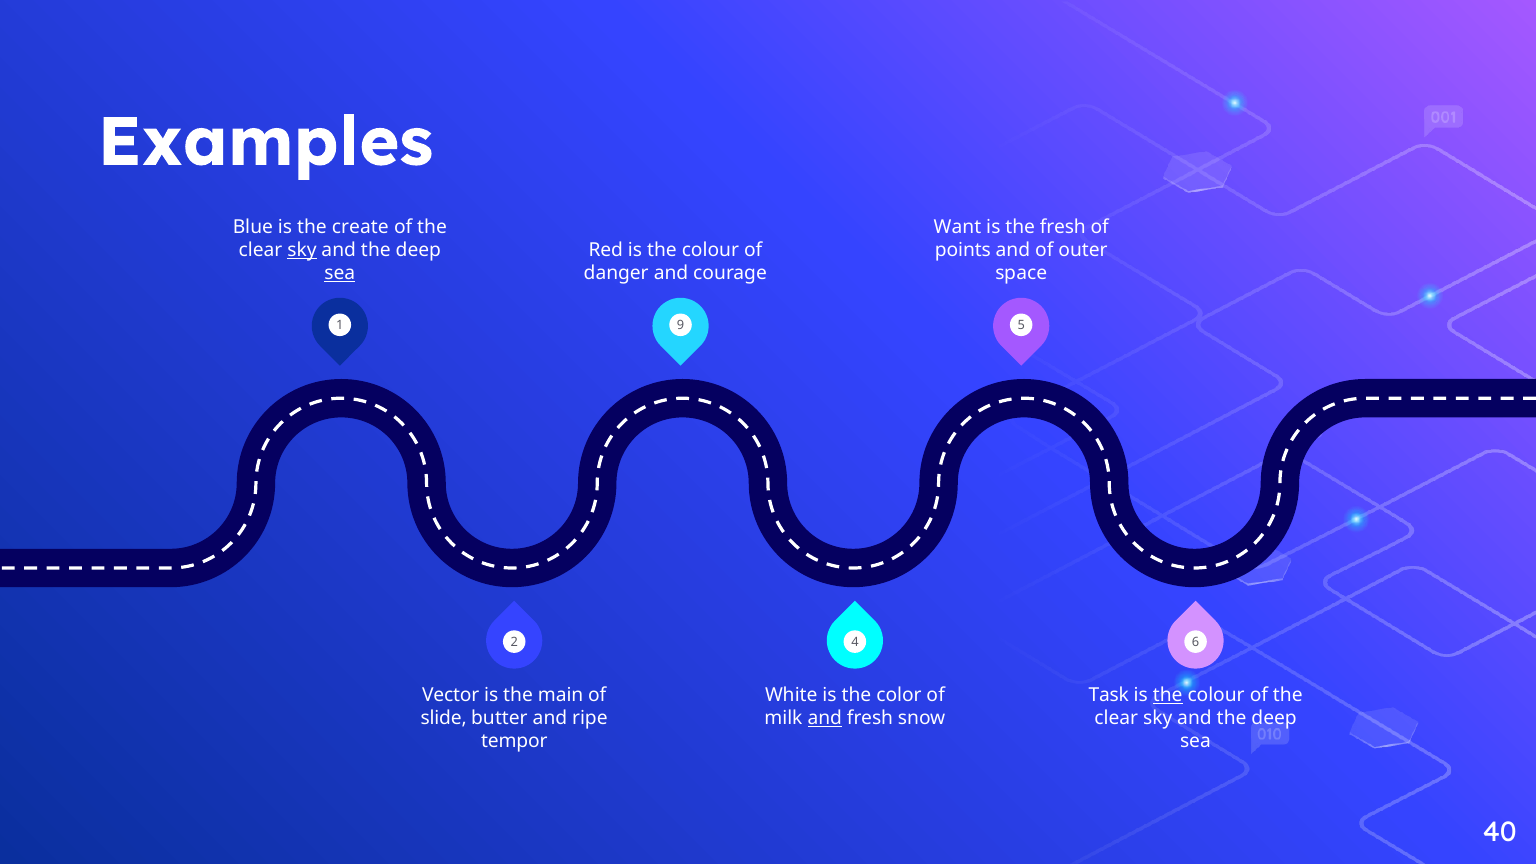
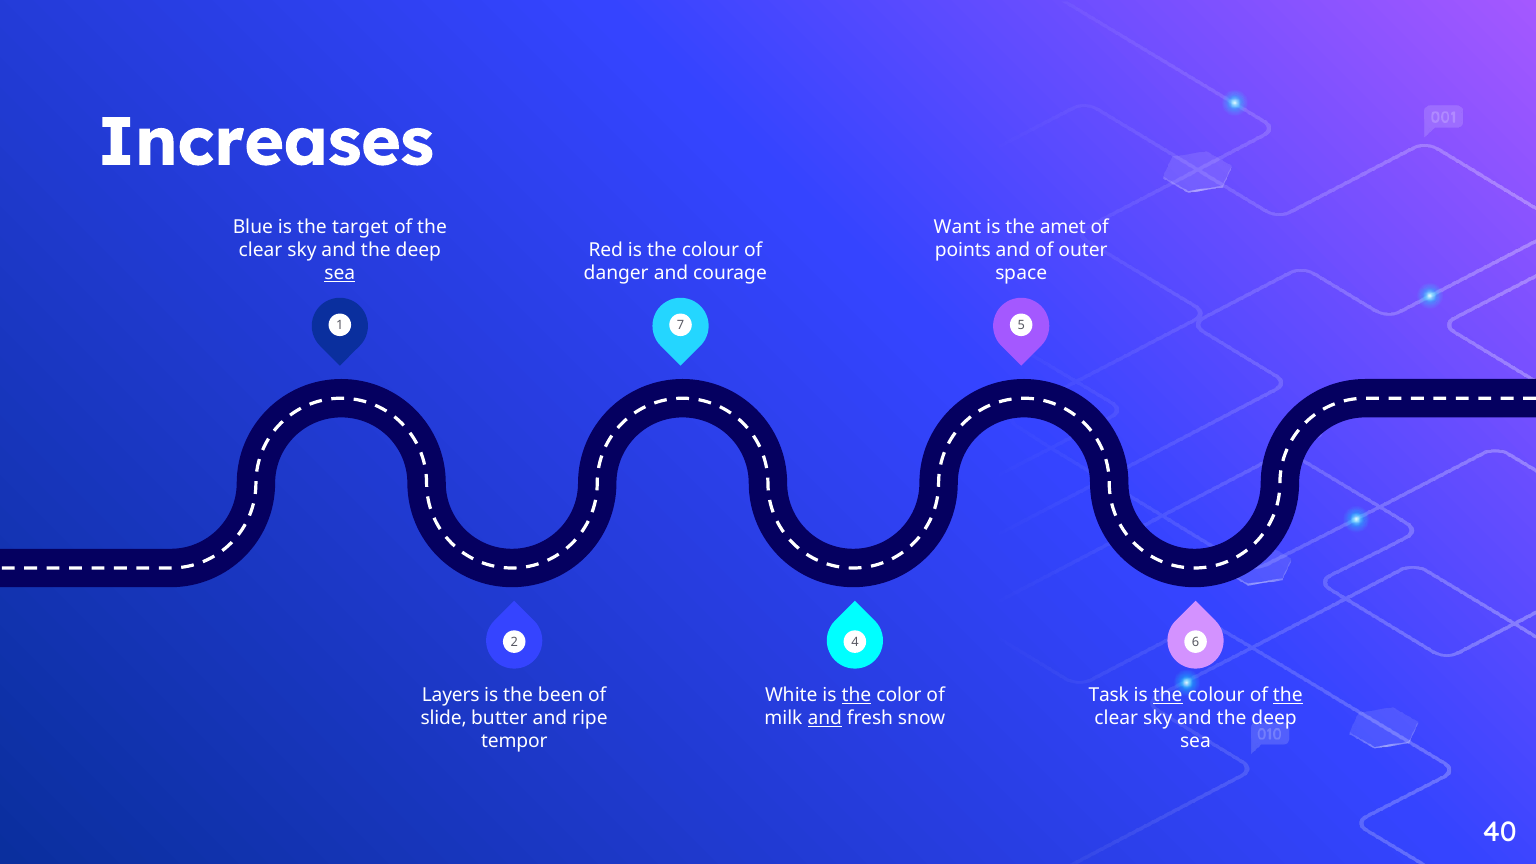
Examples: Examples -> Increases (266, 142)
create: create -> target (360, 227)
the fresh: fresh -> amet (1063, 227)
sky underline: present -> none (302, 250)
9: 9 -> 7 (681, 326)
Vector: Vector -> Layers (451, 695)
main: main -> been (561, 695)
the underline: none -> present (856, 695)
the underline: none -> present (1288, 695)
